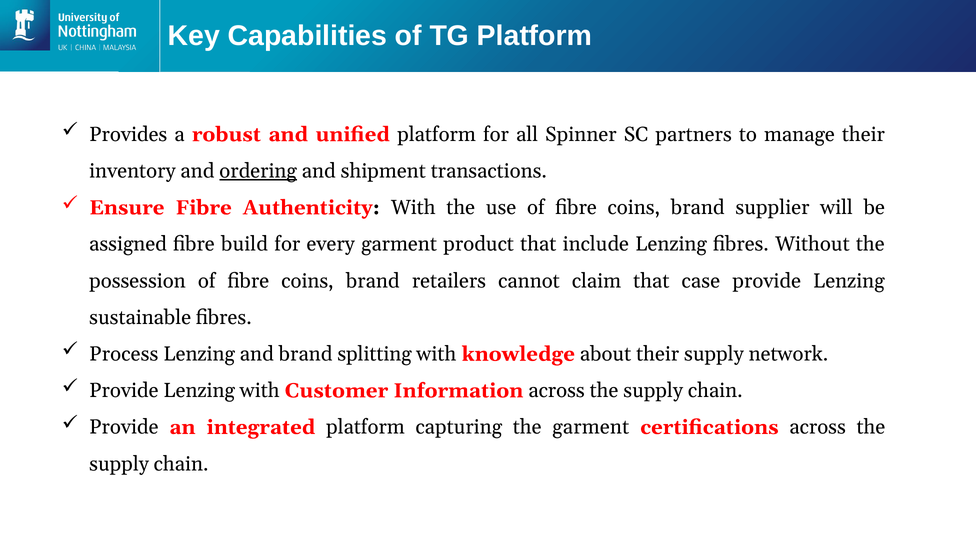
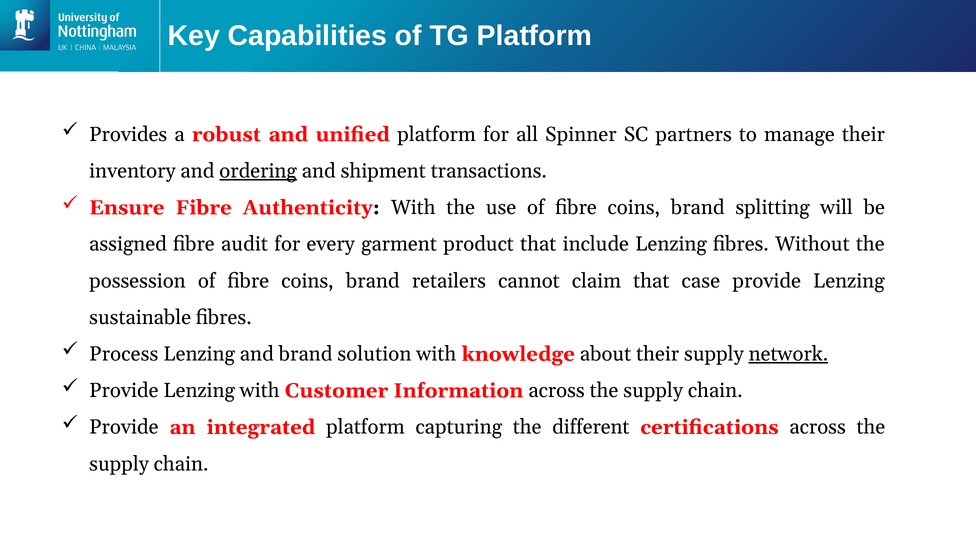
supplier: supplier -> splitting (773, 208)
build: build -> audit (244, 244)
splitting: splitting -> solution (374, 354)
network underline: none -> present (788, 354)
the garment: garment -> different (591, 427)
